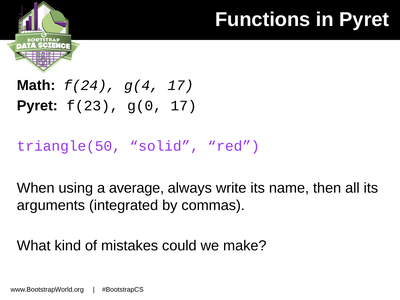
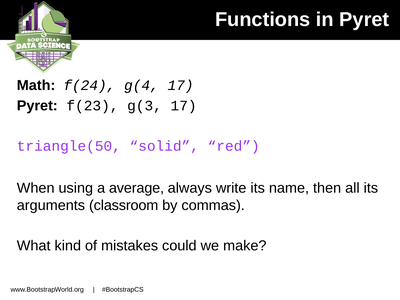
g(0: g(0 -> g(3 (145, 106)
integrated: integrated -> classroom (124, 205)
